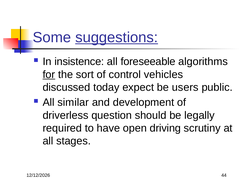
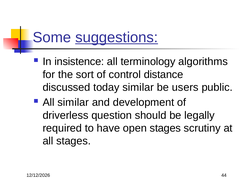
foreseeable: foreseeable -> terminology (148, 62)
for underline: present -> none (49, 74)
vehicles: vehicles -> distance (163, 74)
today expect: expect -> similar (138, 87)
open driving: driving -> stages (165, 128)
